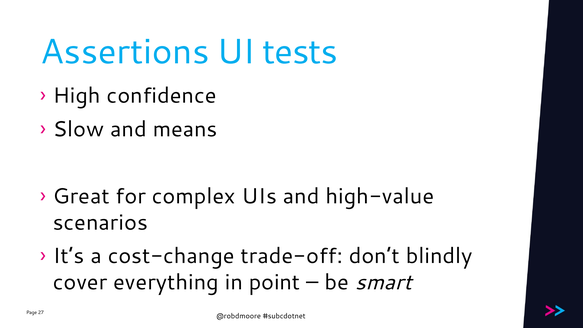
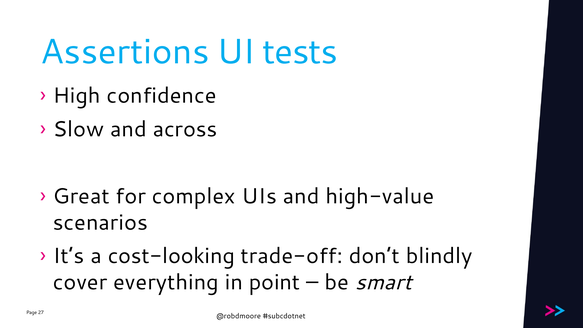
means: means -> across (185, 129)
cost-change: cost-change -> cost-looking (171, 256)
